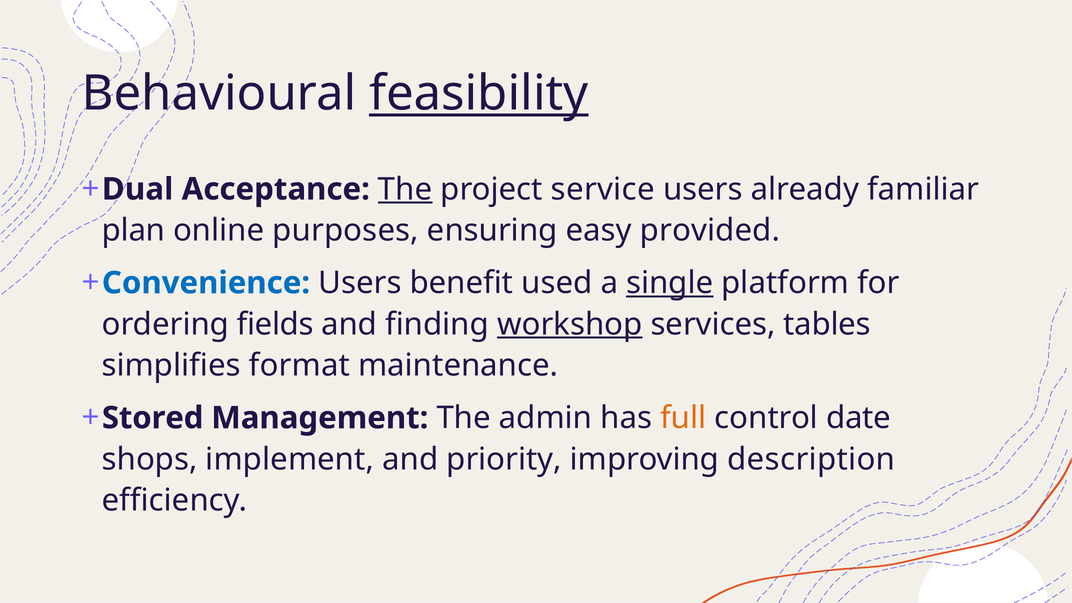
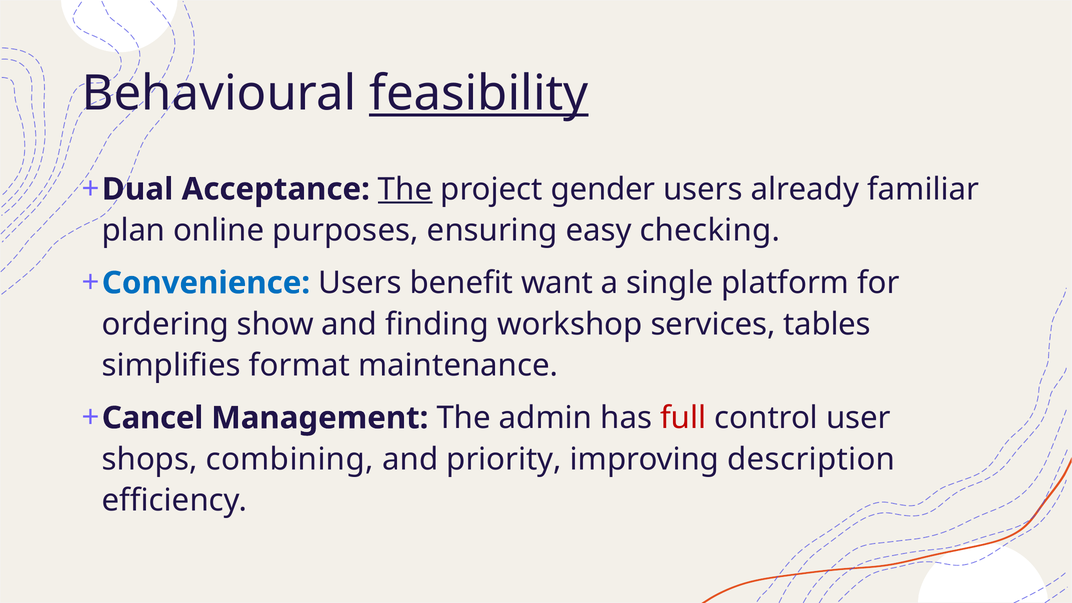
service: service -> gender (603, 189)
provided: provided -> checking (710, 230)
used: used -> want (557, 283)
single underline: present -> none (670, 283)
fields: fields -> show (275, 324)
workshop underline: present -> none (570, 324)
Stored: Stored -> Cancel (153, 418)
full colour: orange -> red (683, 418)
date: date -> user (858, 418)
implement: implement -> combining (290, 459)
